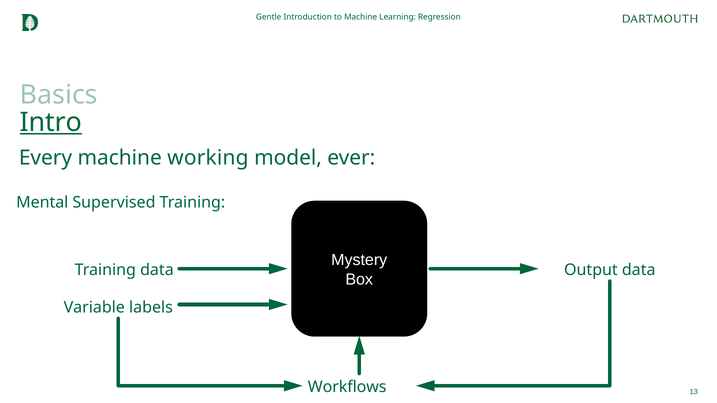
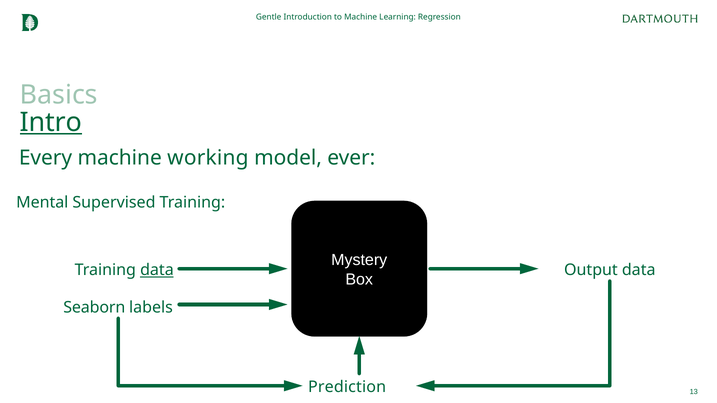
data underline: none -> present (157, 270)
Variable: Variable -> Seaborn (94, 307)
Workflows: Workflows -> Prediction (347, 387)
